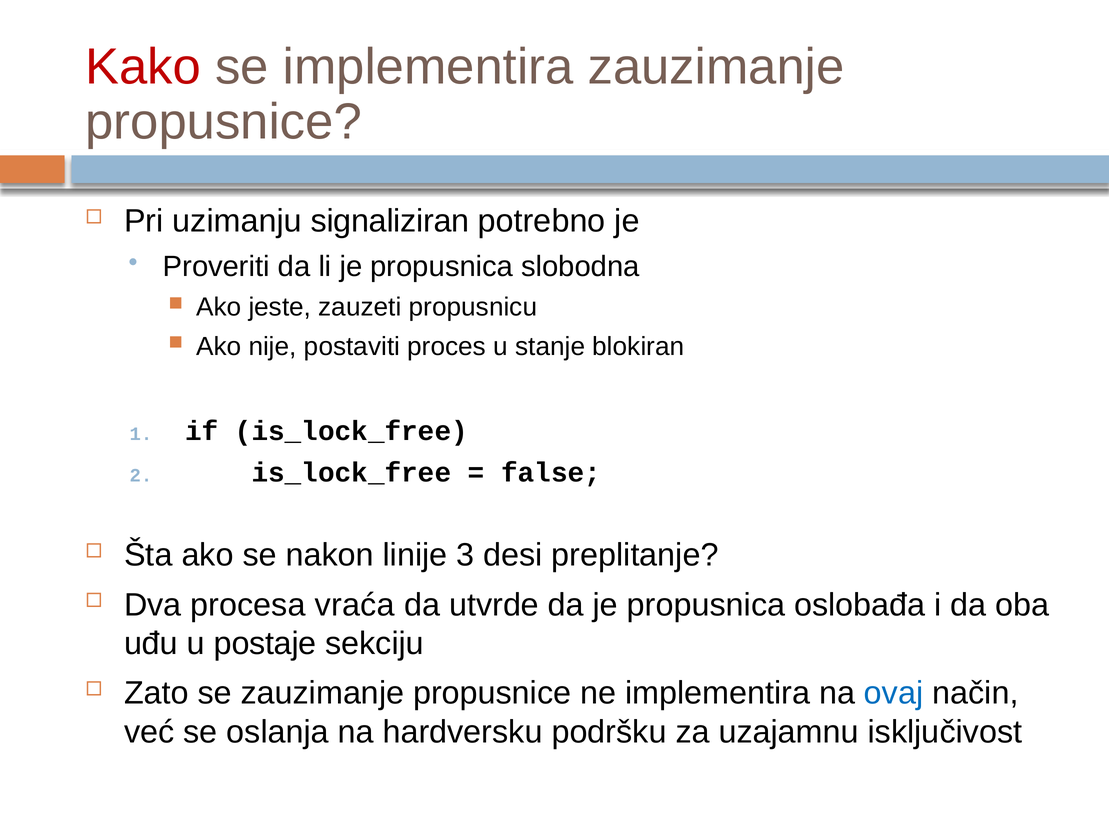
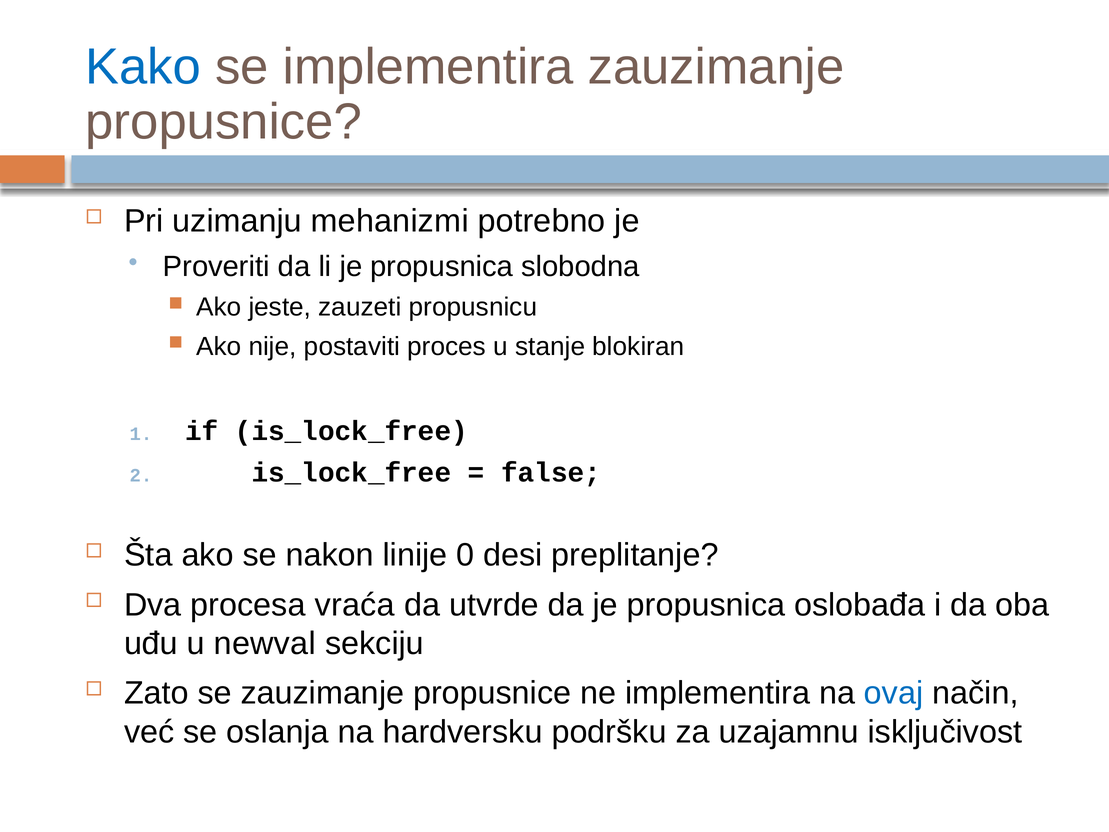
Kako colour: red -> blue (143, 67)
signaliziran: signaliziran -> mehanizmi (390, 221)
3: 3 -> 0 (465, 555)
postaje: postaje -> newval (265, 644)
